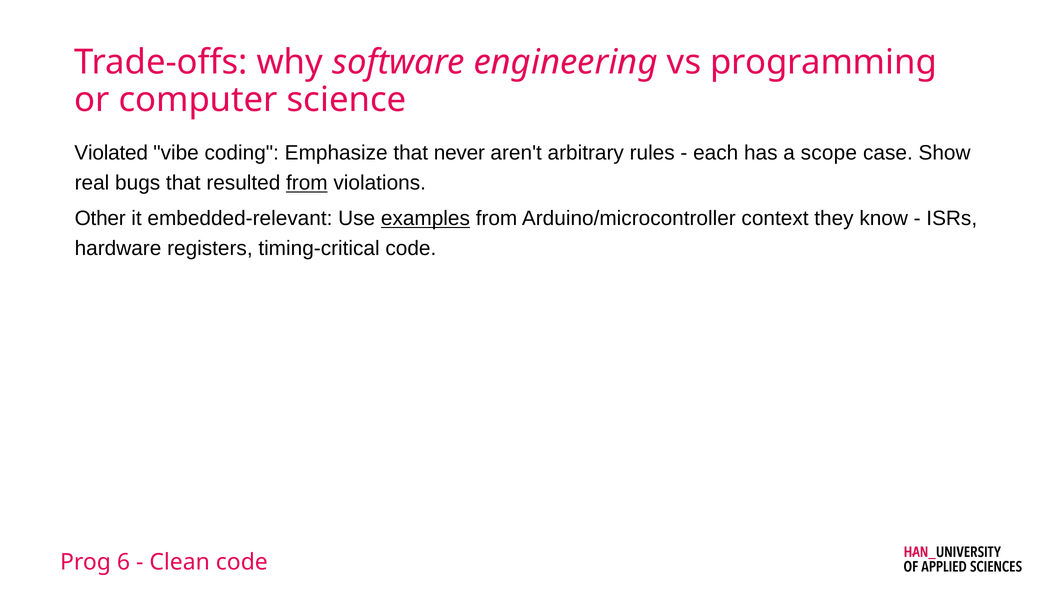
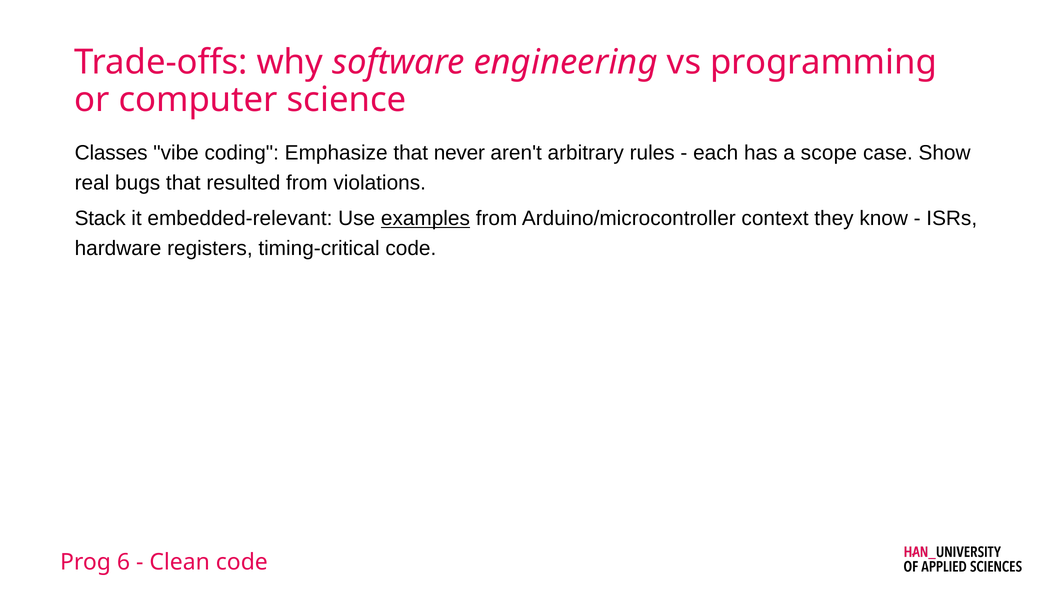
Violated: Violated -> Classes (111, 153)
from underline: present -> none (307, 183)
Other: Other -> Stack (100, 218)
